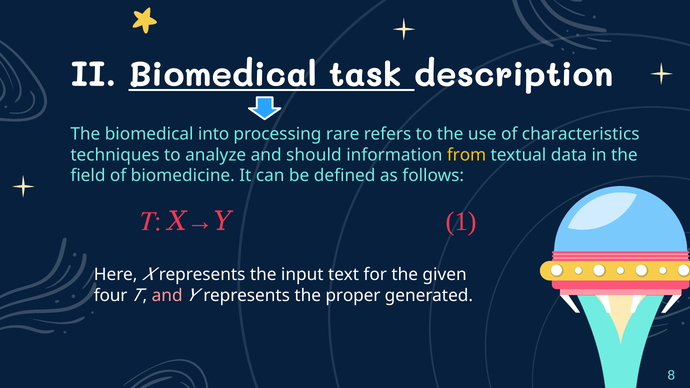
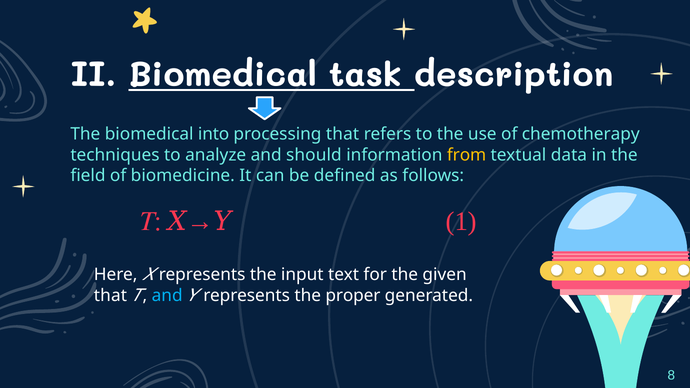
processing rare: rare -> that (343, 134)
characteristics: characteristics -> chemotherapy (581, 134)
four: four -> that (110, 295)
and colour: pink -> light blue (167, 295)
